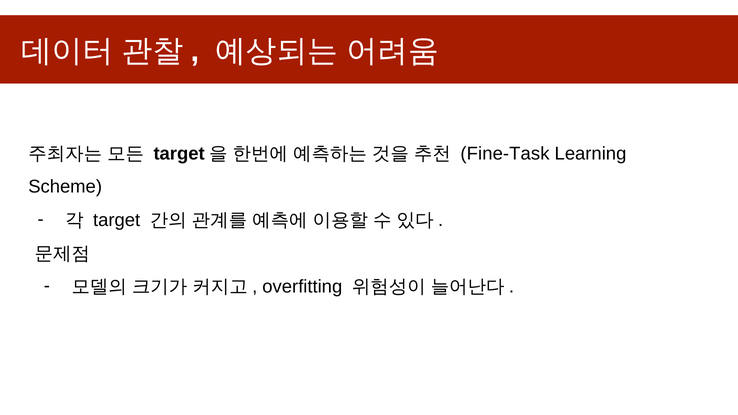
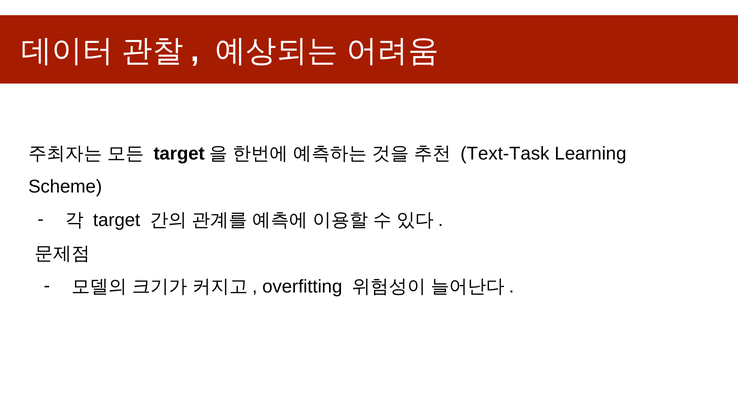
Fine-Task: Fine-Task -> Text-Task (505, 154)
